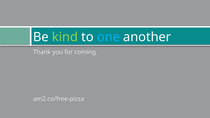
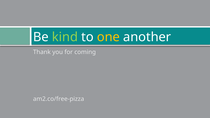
one colour: light blue -> yellow (108, 37)
